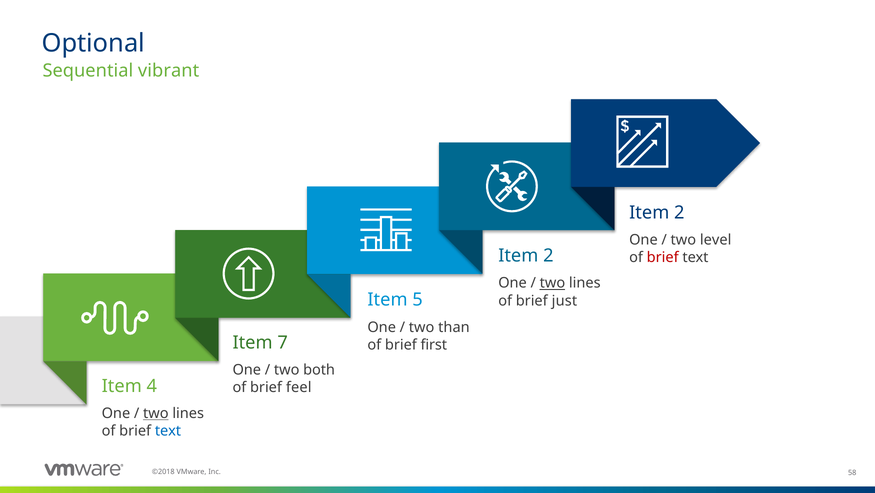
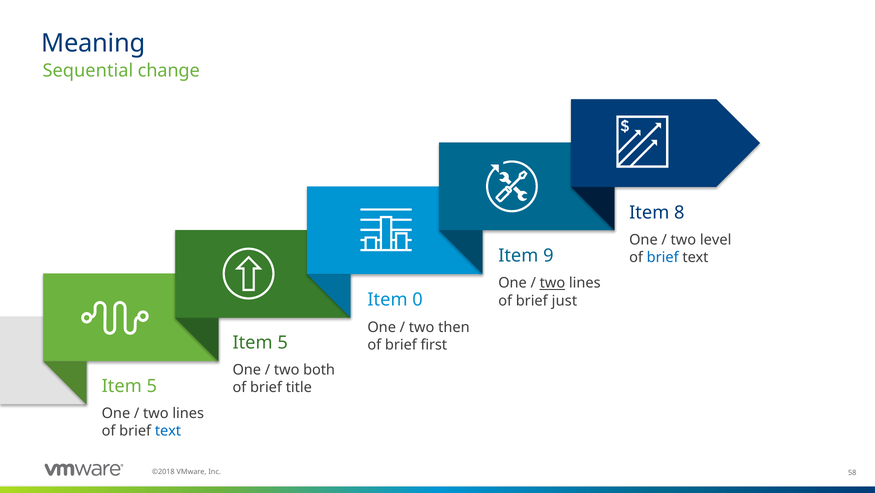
Optional: Optional -> Meaning (93, 43)
vibrant: vibrant -> change (169, 71)
2: 2 -> 8 (679, 212)
2: 2 -> 9 (548, 255)
brief colour: red -> blue (663, 257)
5: 5 -> 0 (418, 299)
than: than -> then (454, 327)
7: 7 -> 5 (283, 342)
4: 4 -> 5 (152, 386)
feel: feel -> title (299, 387)
two underline: present -> none (156, 413)
